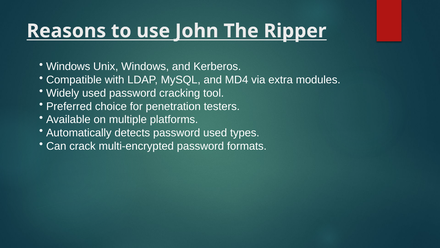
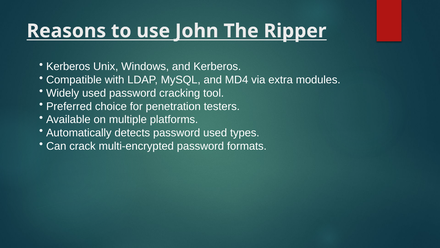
Windows: Windows -> Kerberos (68, 67)
